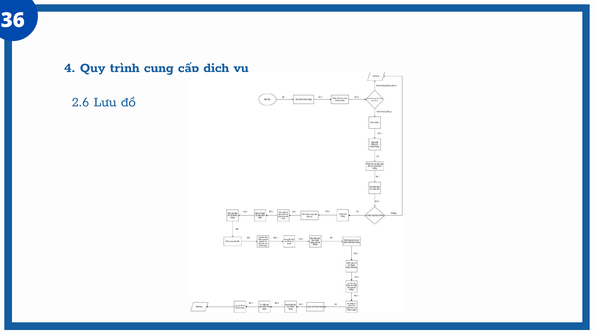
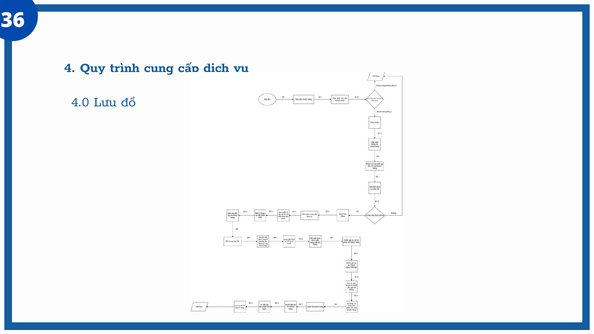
2.6: 2.6 -> 4.0 (81, 102)
